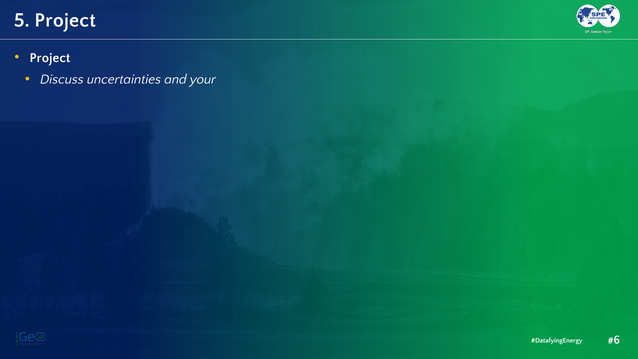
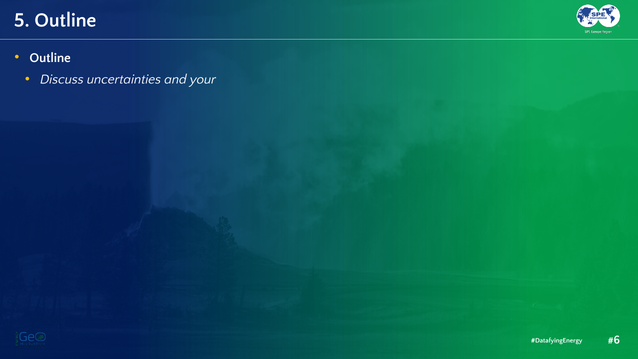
5 Project: Project -> Outline (65, 20)
Project: Project -> Outline (50, 58)
